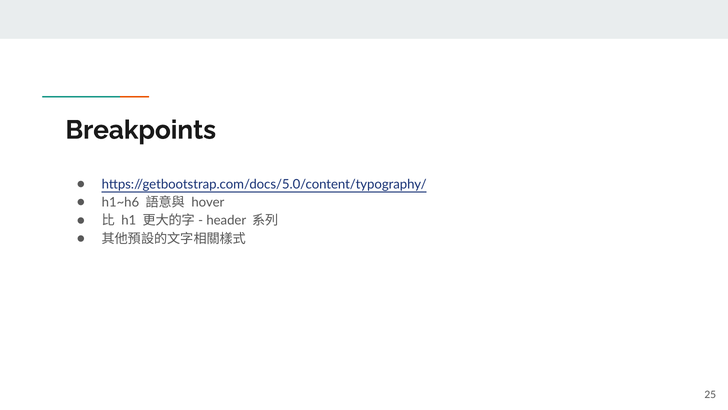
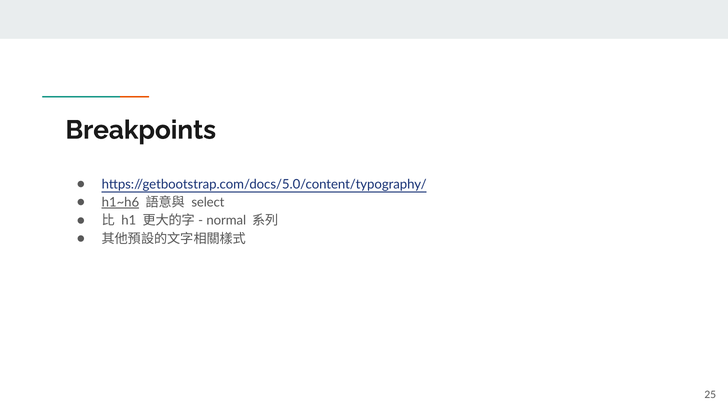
h1~h6 underline: none -> present (120, 202)
hover: hover -> select (208, 202)
header: header -> normal (226, 220)
